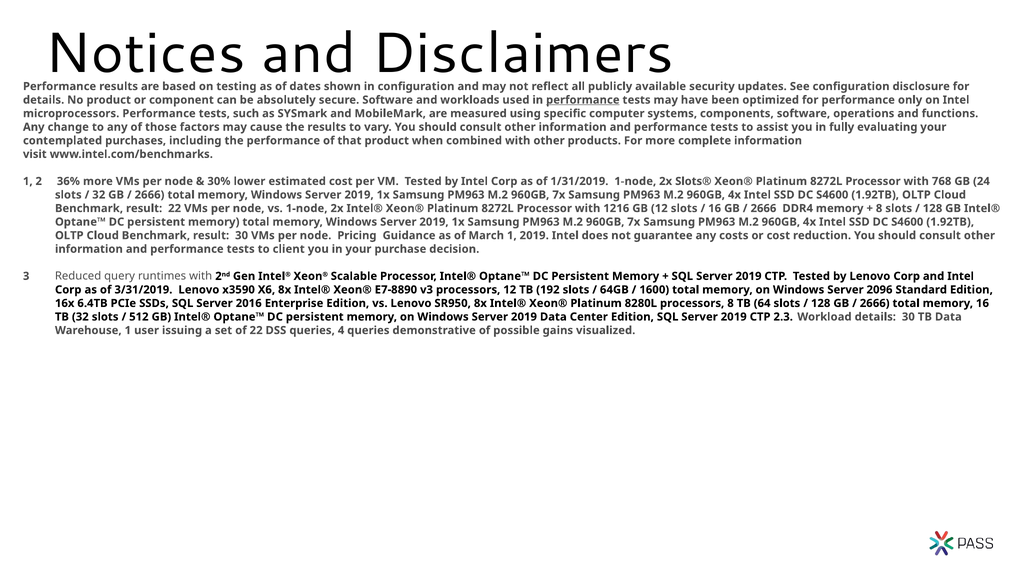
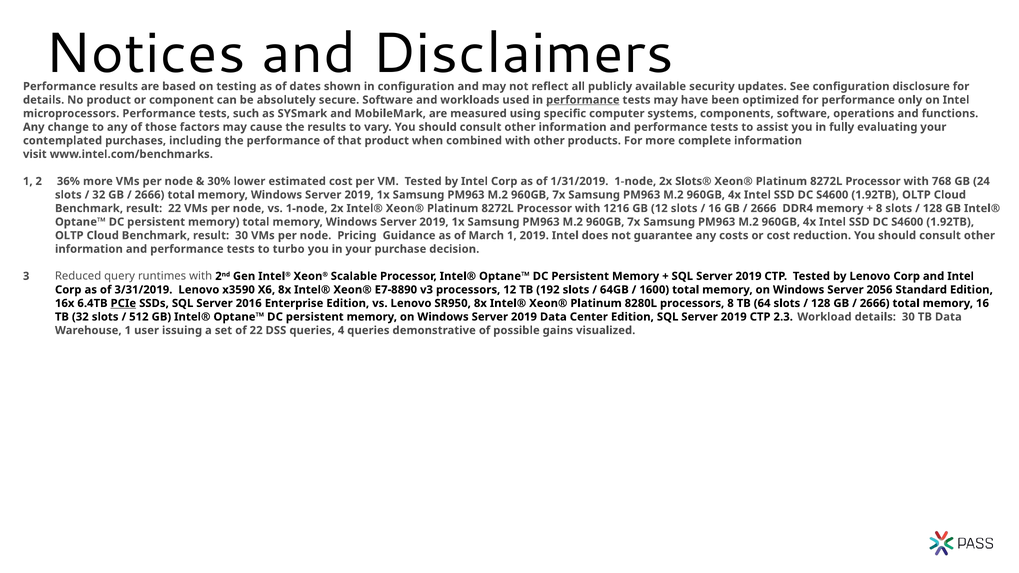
client: client -> turbo (289, 249)
2096: 2096 -> 2056 (880, 290)
PCIe underline: none -> present (123, 303)
